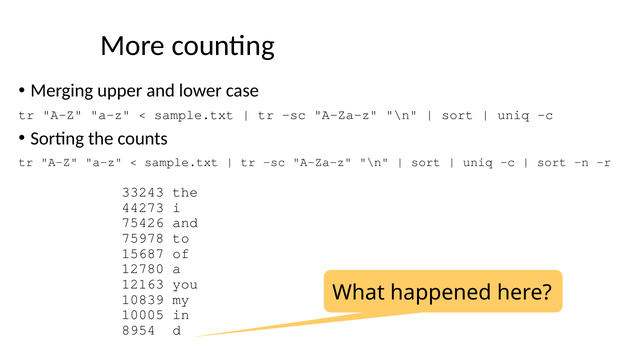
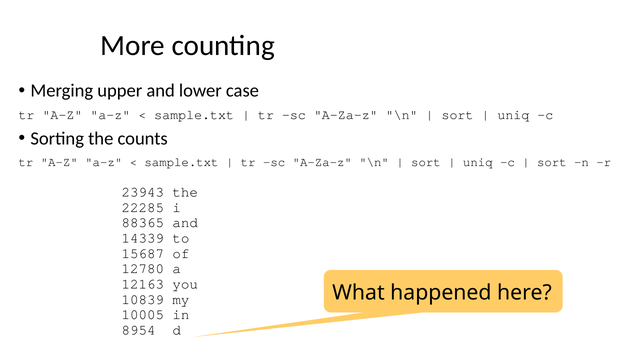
33243: 33243 -> 23943 (143, 192)
44273: 44273 -> 22285 (143, 207)
75426: 75426 -> 88365 (143, 222)
75978: 75978 -> 14339 (143, 238)
